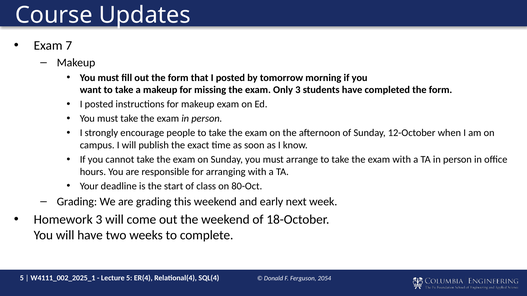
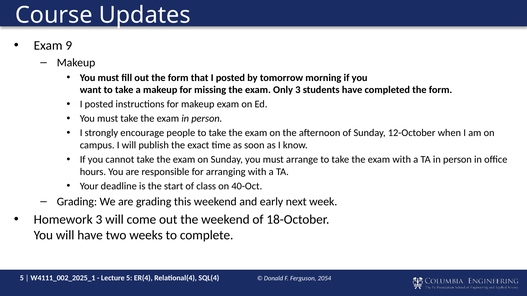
7: 7 -> 9 (69, 45)
80-Oct: 80-Oct -> 40-Oct (247, 186)
